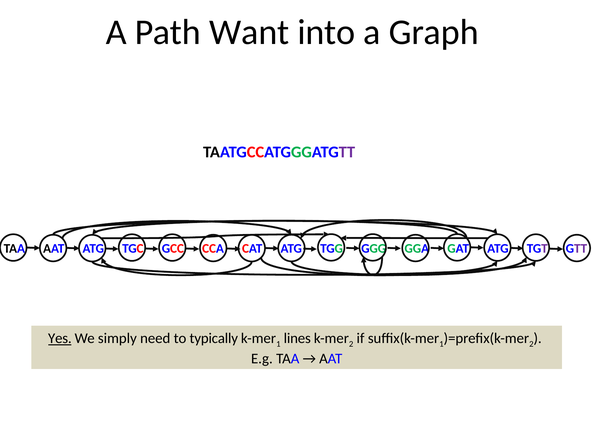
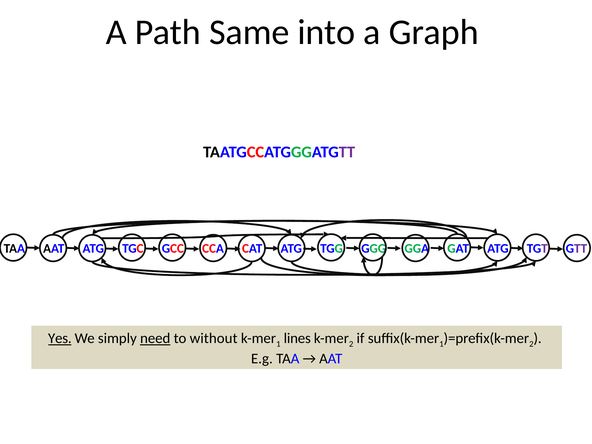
Want: Want -> Same (249, 32)
need underline: none -> present (155, 338)
typically: typically -> without (214, 338)
